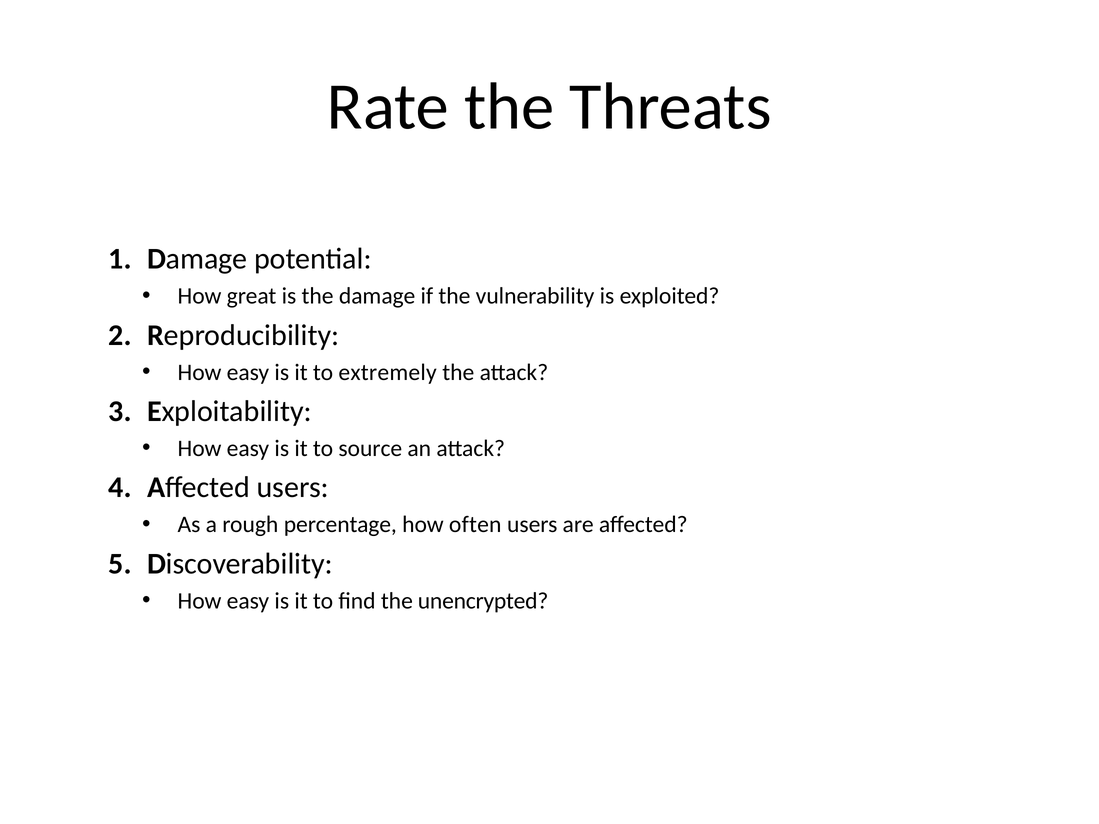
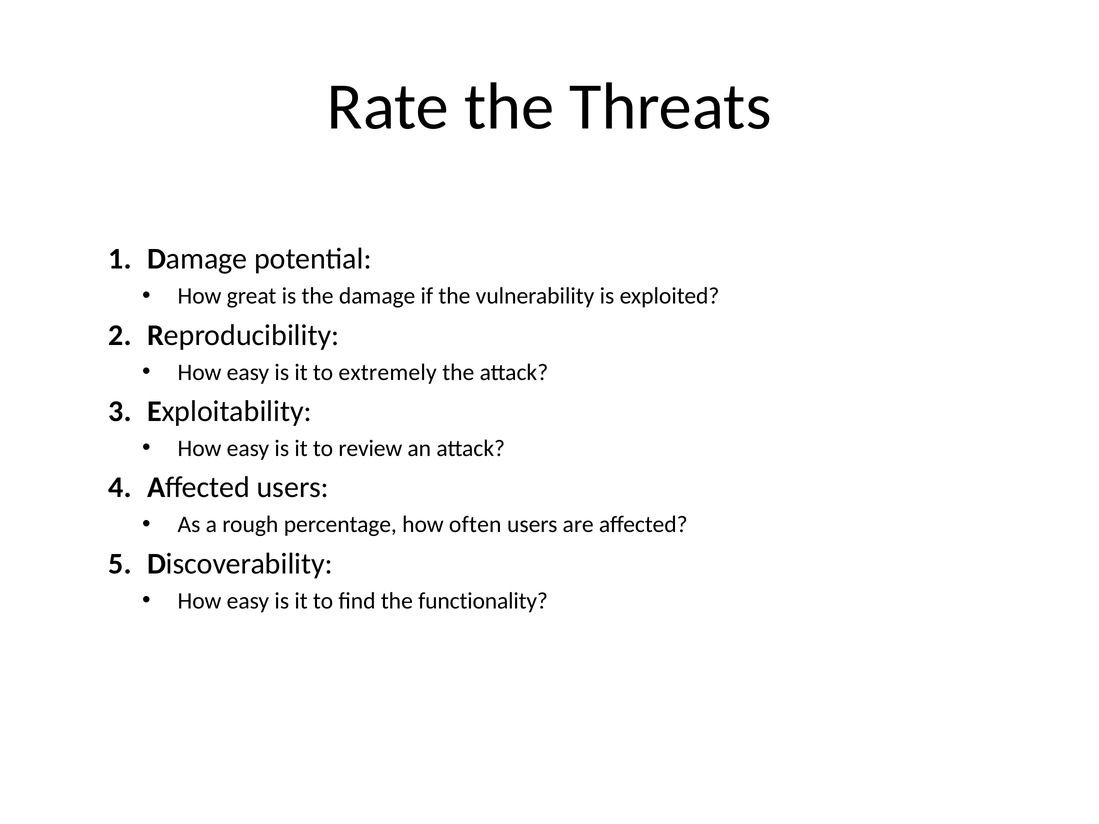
source: source -> review (370, 449)
unencrypted: unencrypted -> functionality (483, 601)
